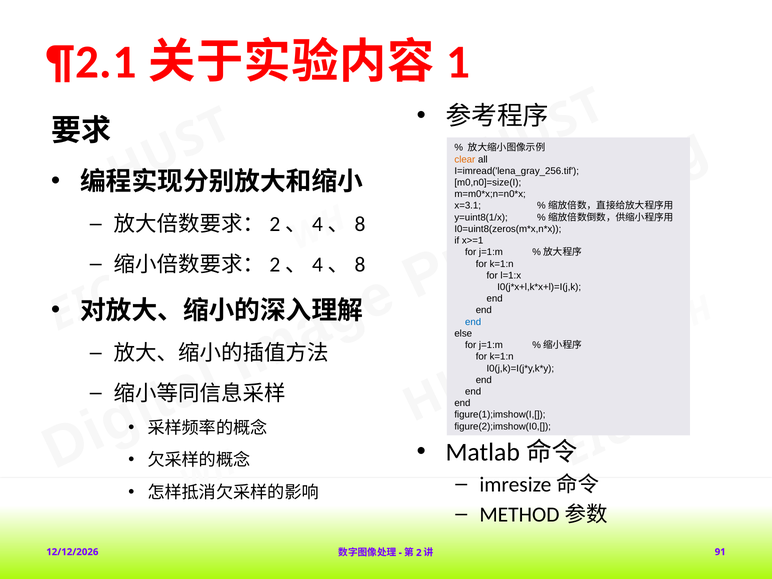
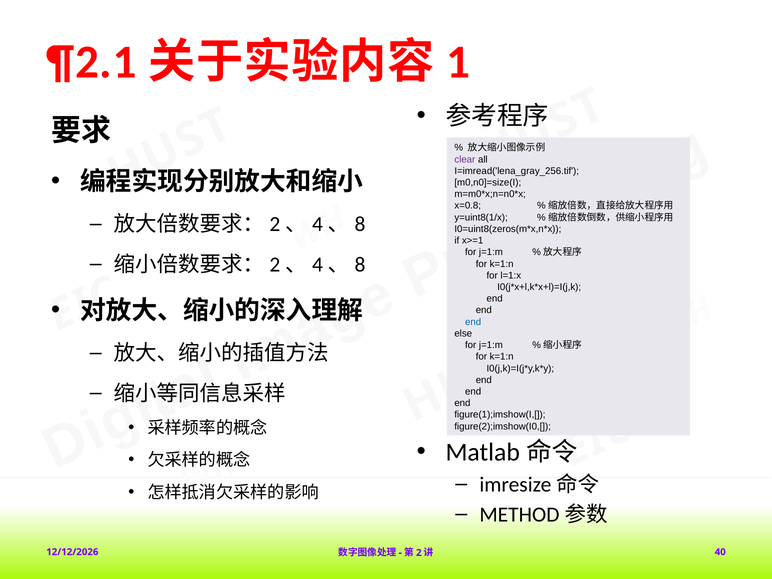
clear colour: orange -> purple (465, 159)
x=3.1: x=3.1 -> x=0.8 (468, 206)
91: 91 -> 40 (720, 552)
